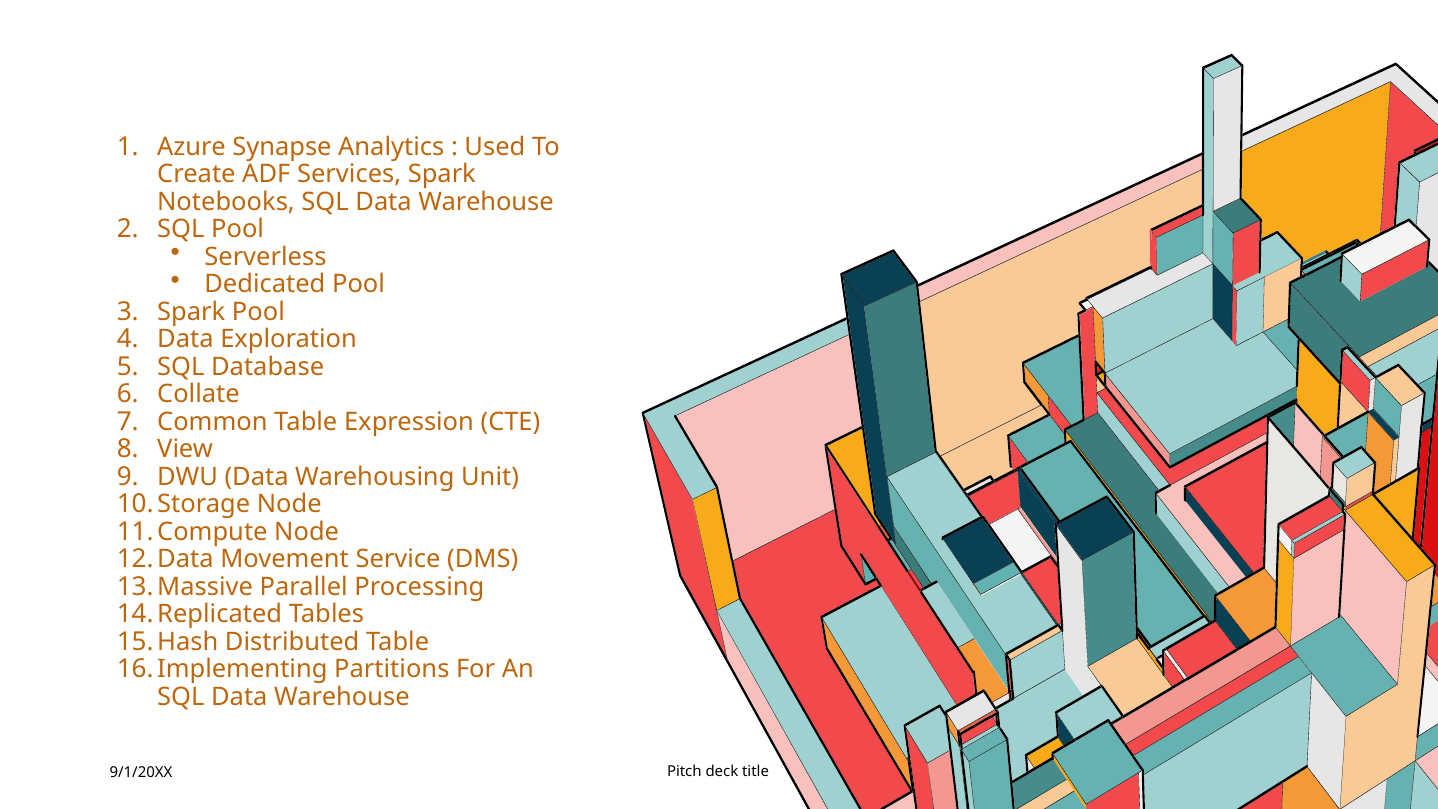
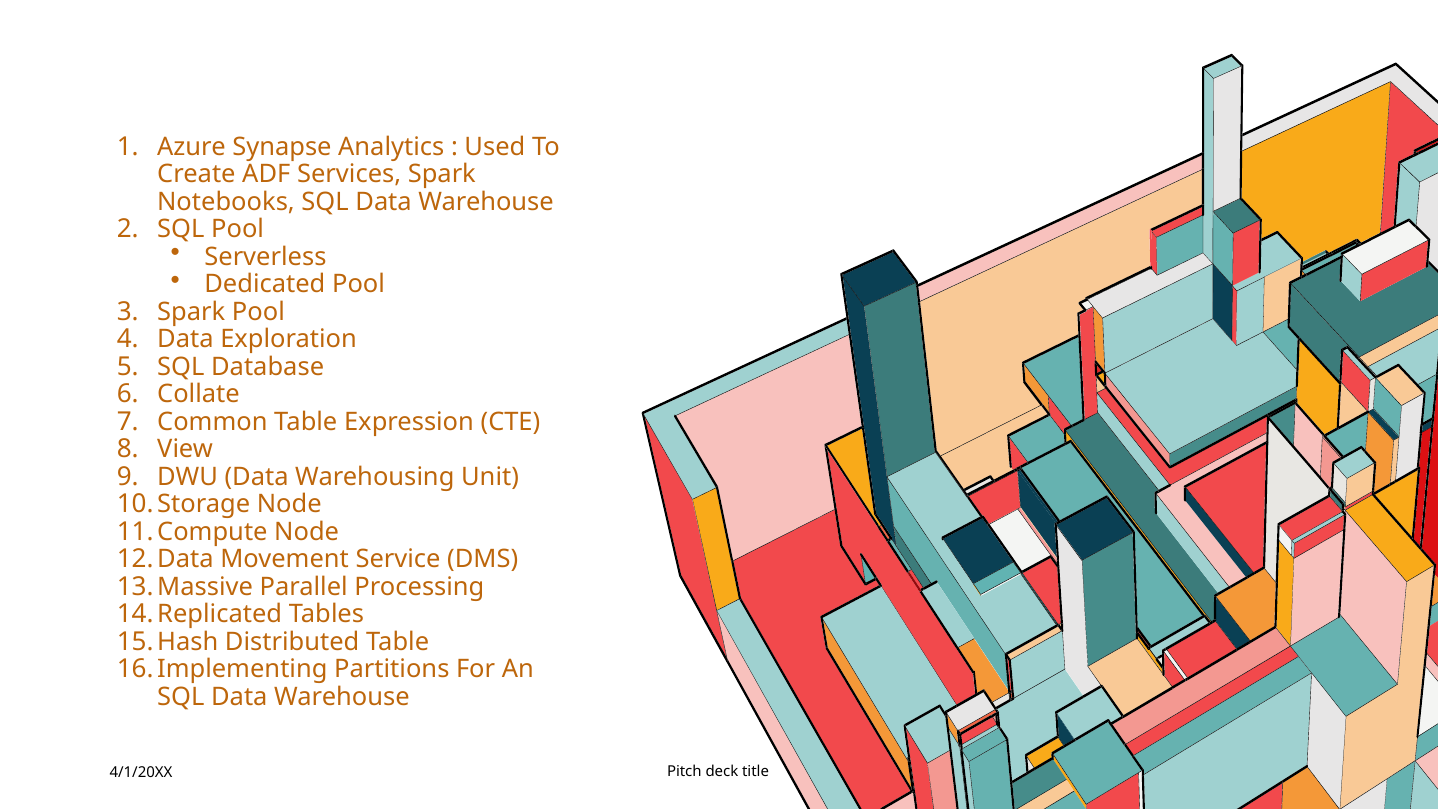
9/1/20XX: 9/1/20XX -> 4/1/20XX (141, 772)
